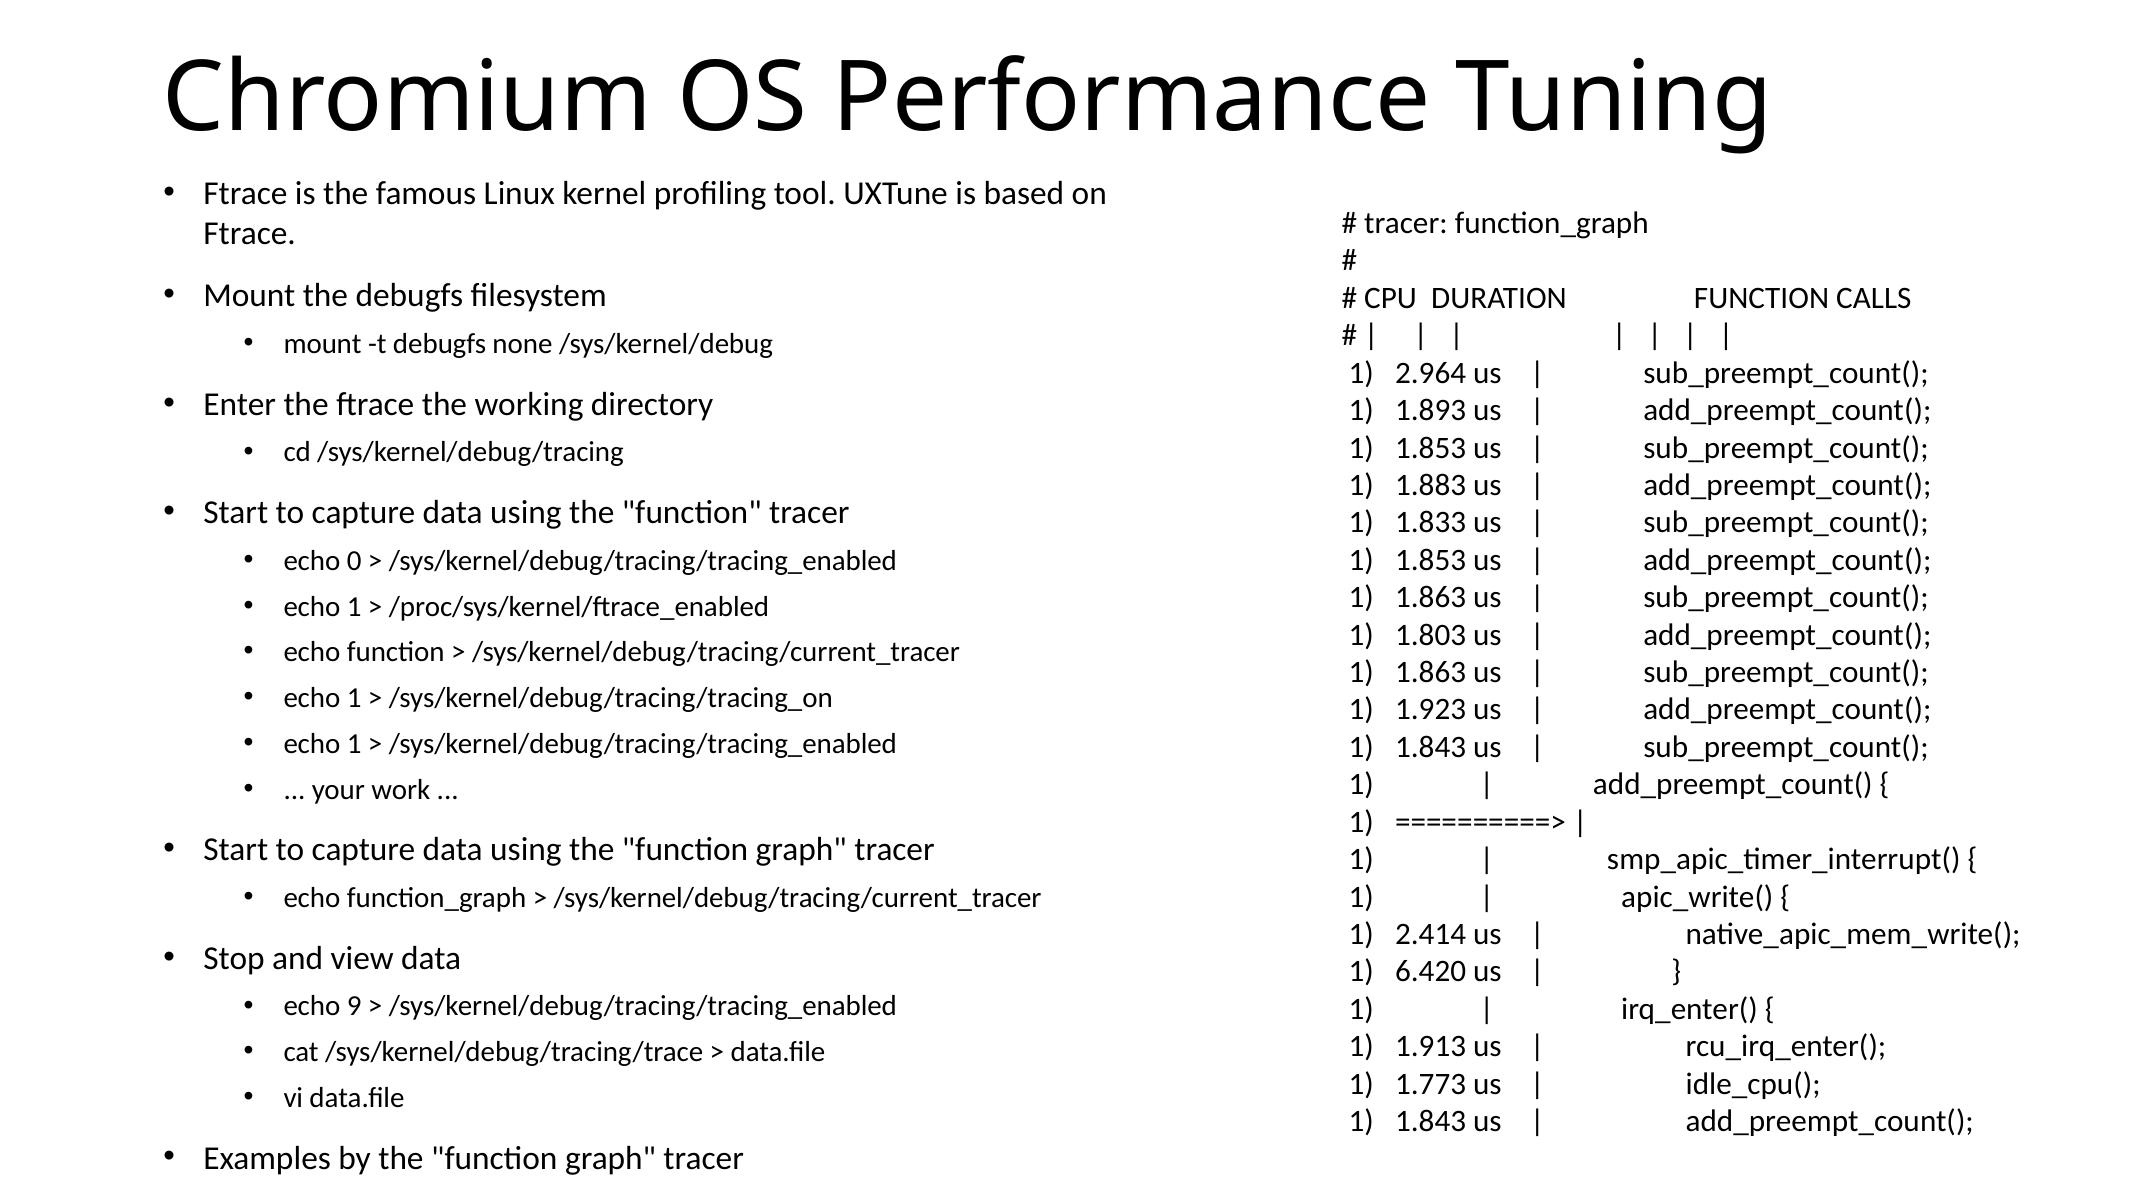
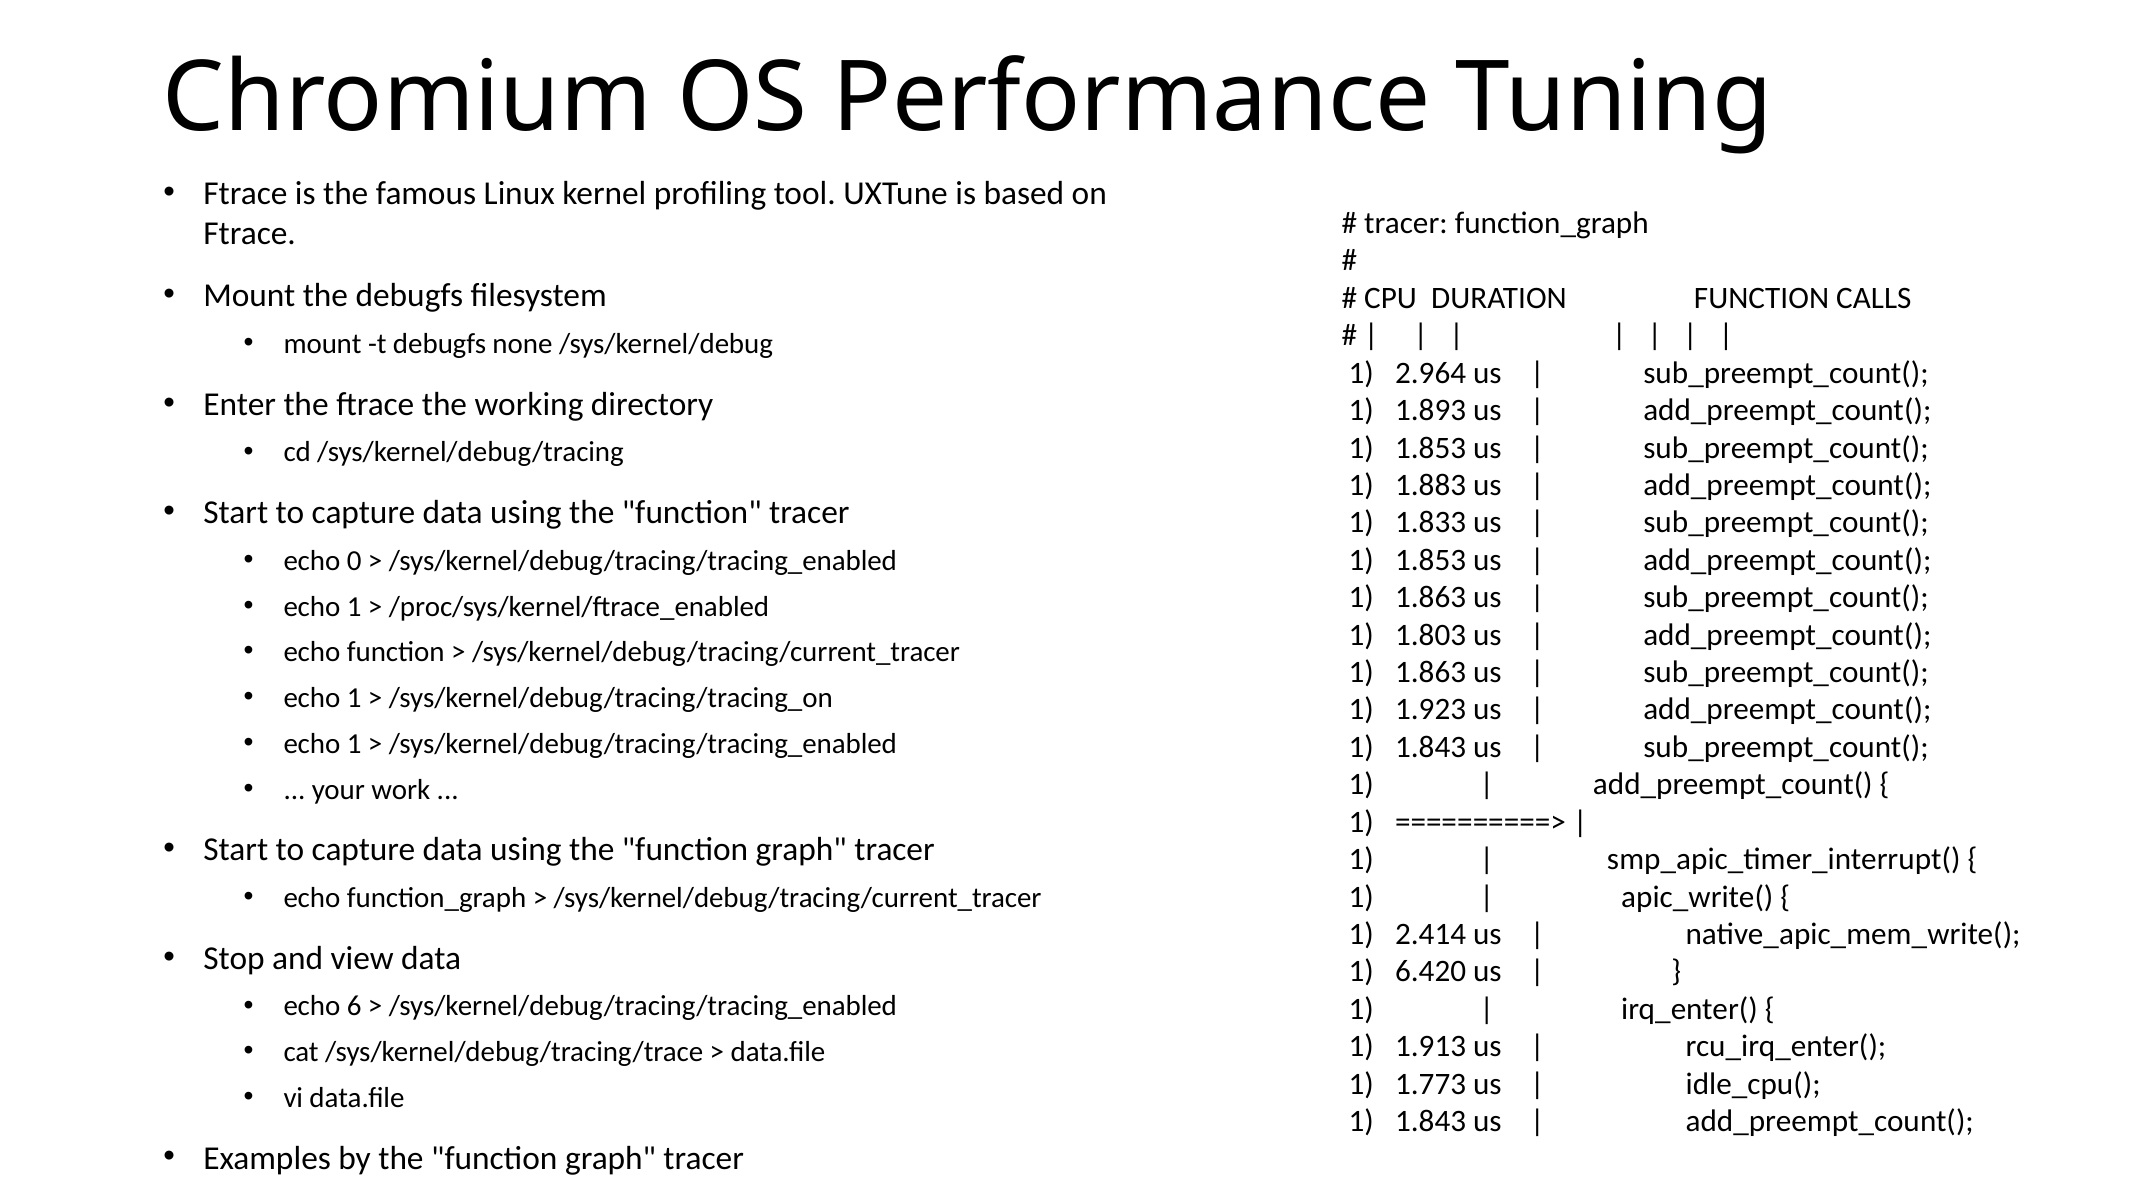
9: 9 -> 6 (354, 1006)
